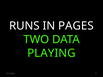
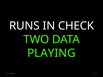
PAGES: PAGES -> CHECK (76, 26)
